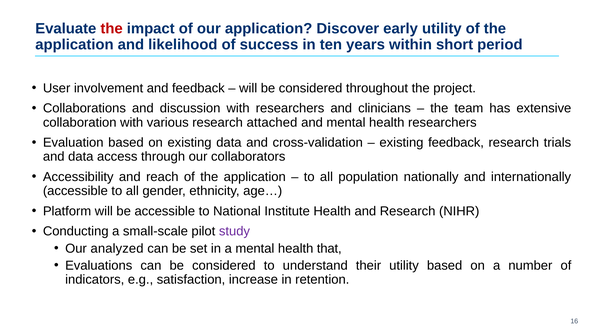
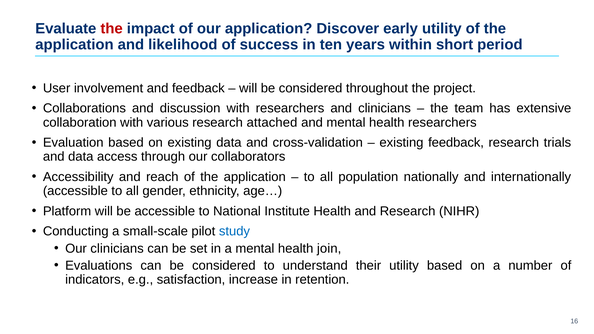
study colour: purple -> blue (234, 231)
Our analyzed: analyzed -> clinicians (117, 249)
that: that -> join (329, 249)
